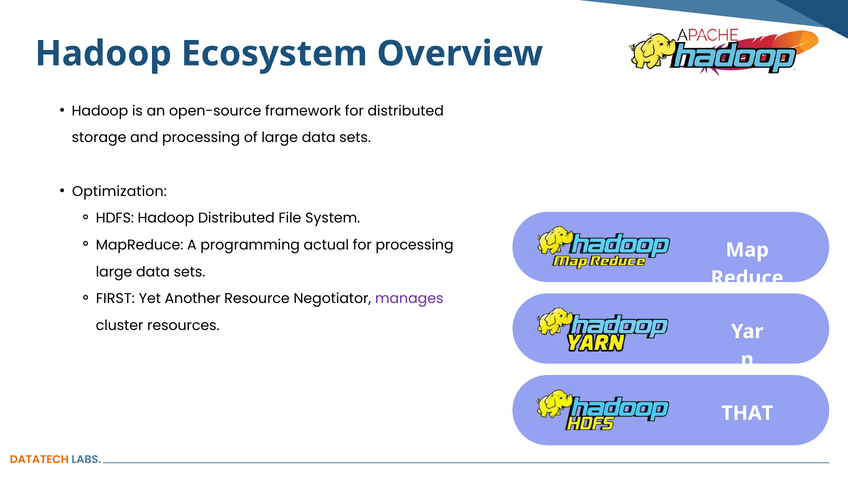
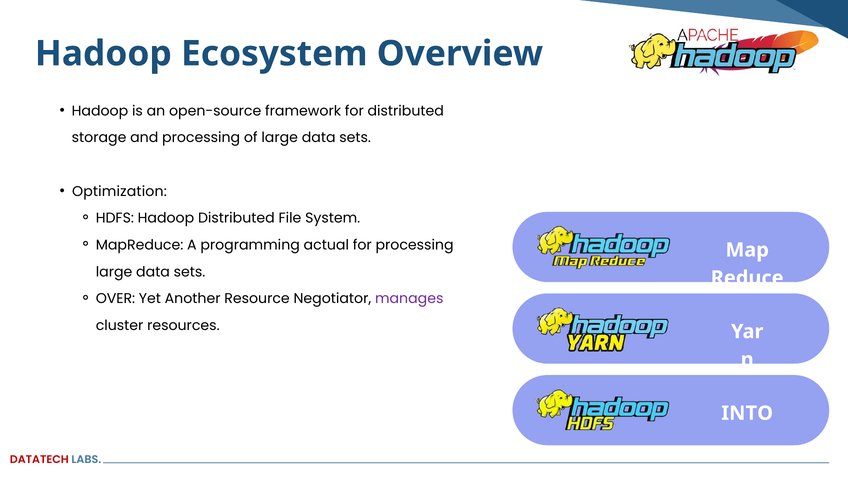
FIRST: FIRST -> OVER (115, 299)
THAT: THAT -> INTO (747, 413)
DATATECH colour: orange -> red (39, 460)
